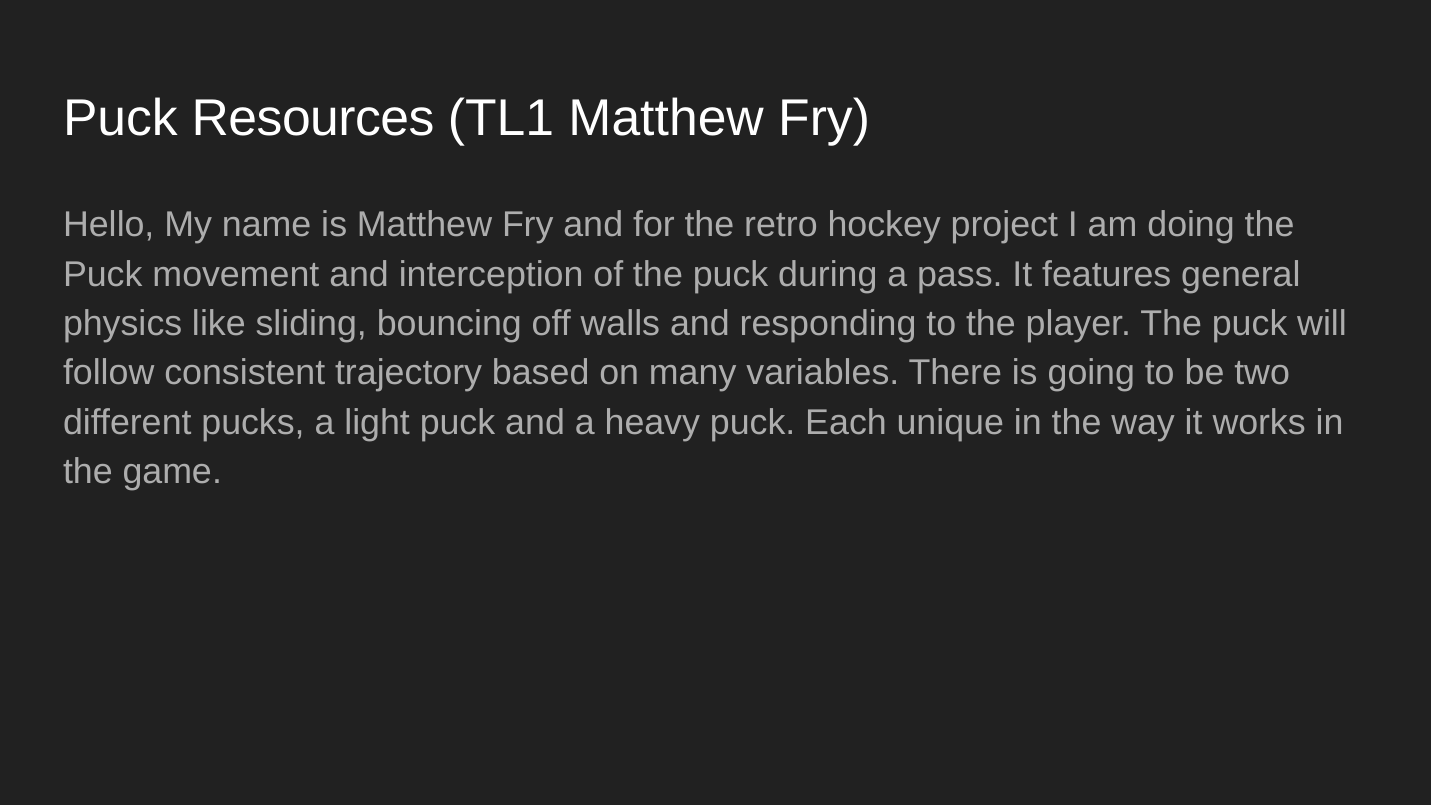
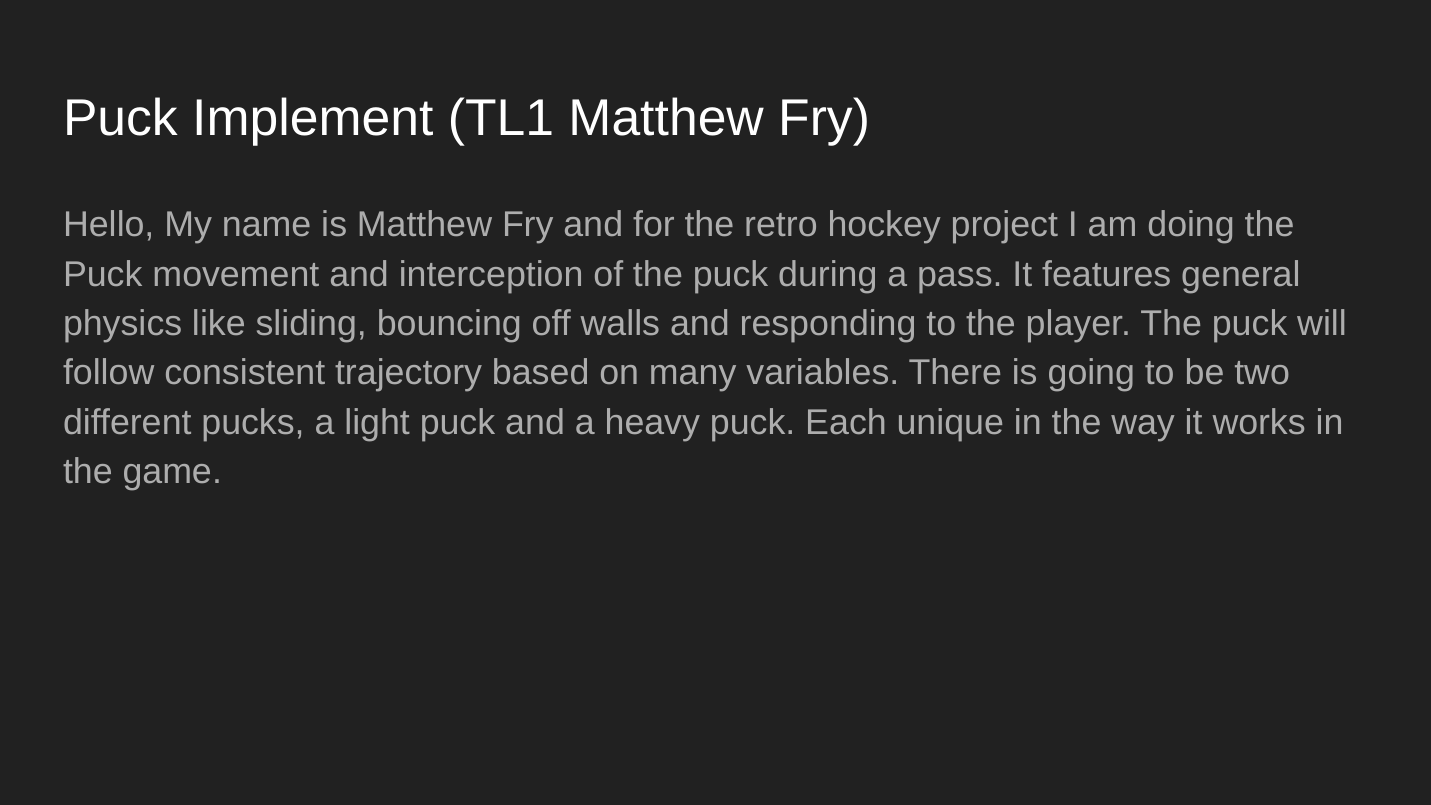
Resources: Resources -> Implement (313, 119)
